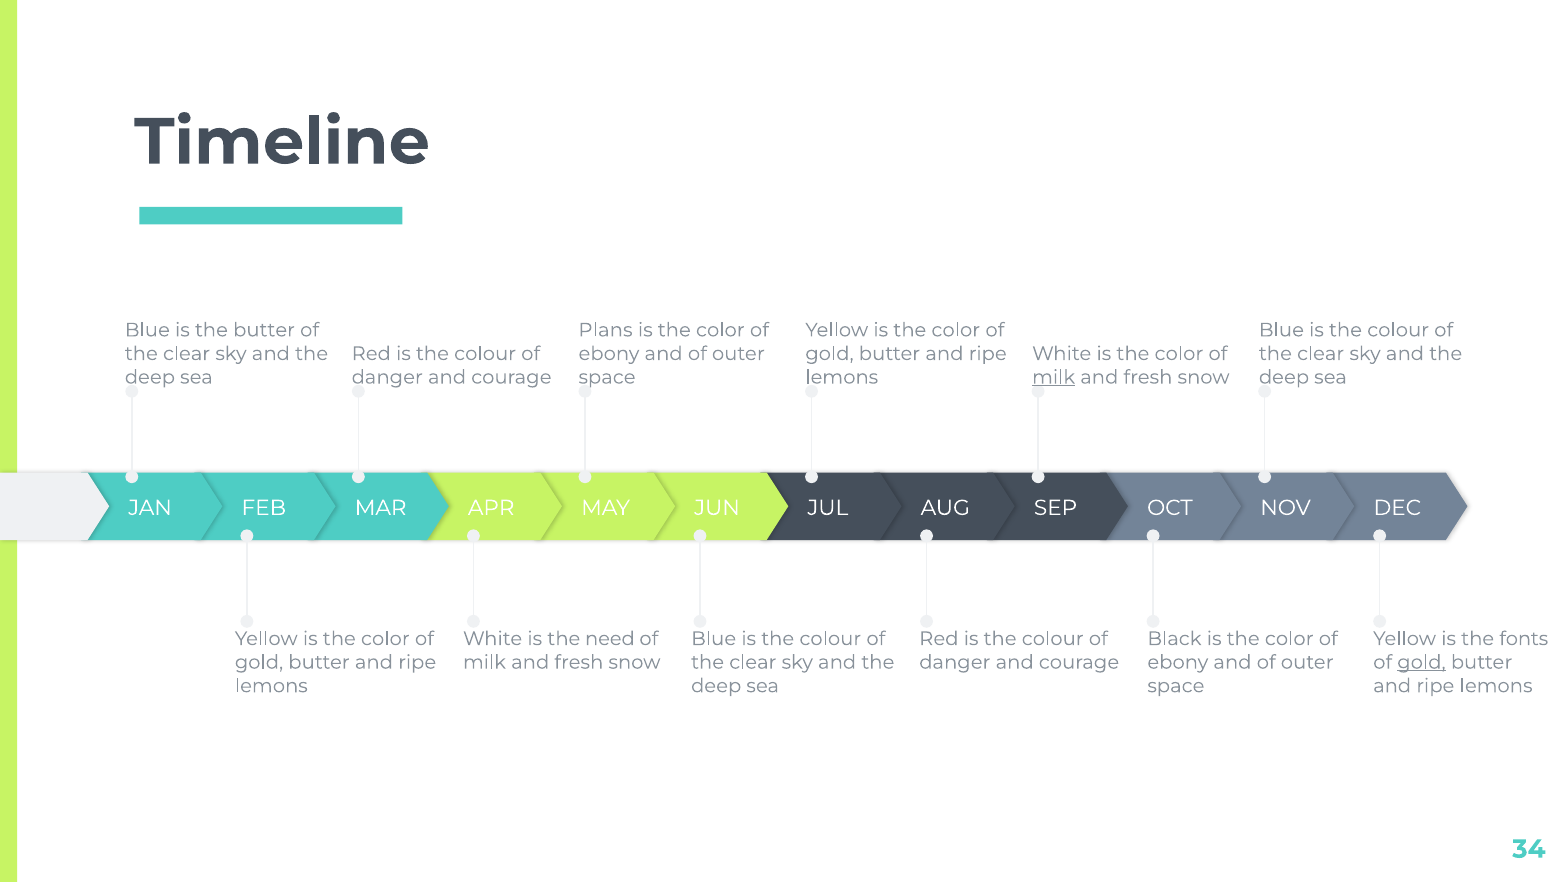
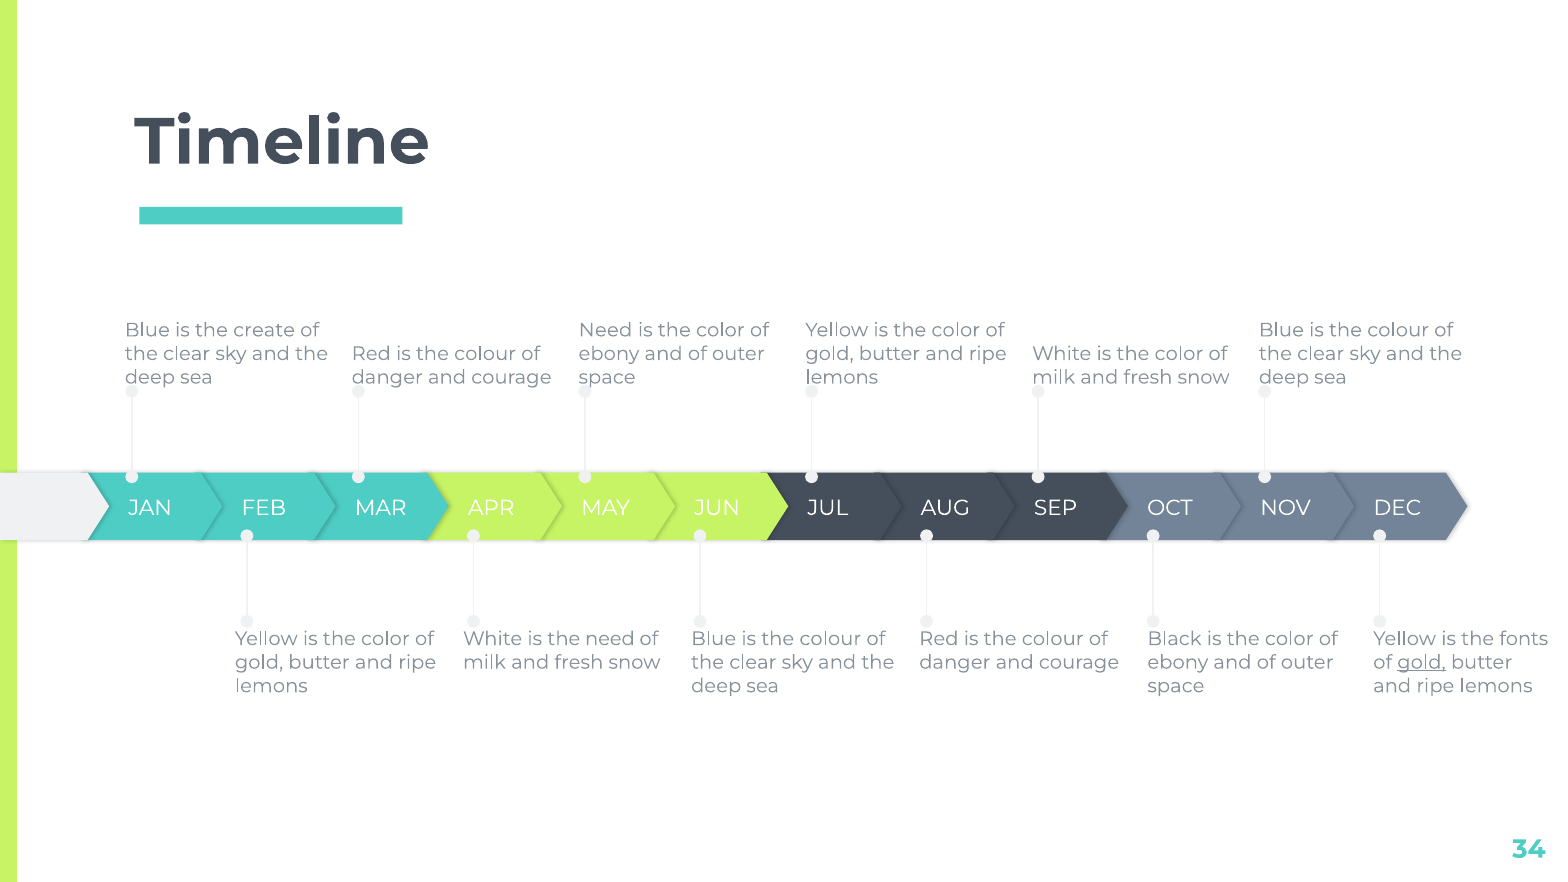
the butter: butter -> create (264, 330)
Plans: Plans -> Need (605, 330)
milk underline: present -> none (1054, 377)
